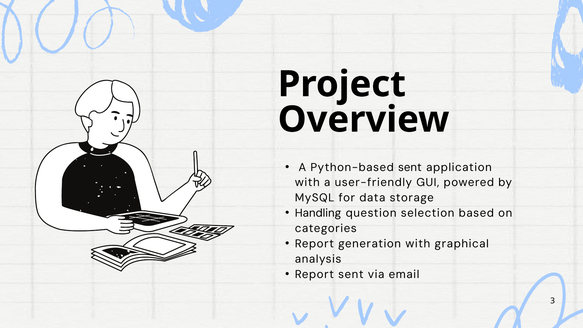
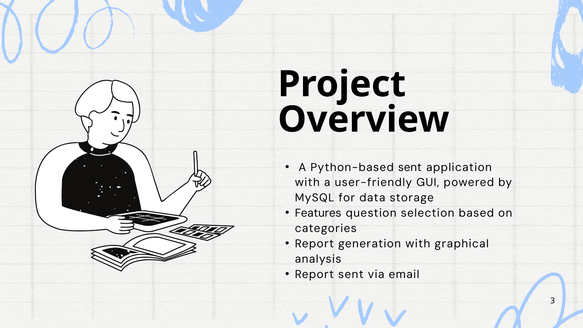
Handling: Handling -> Features (318, 213)
